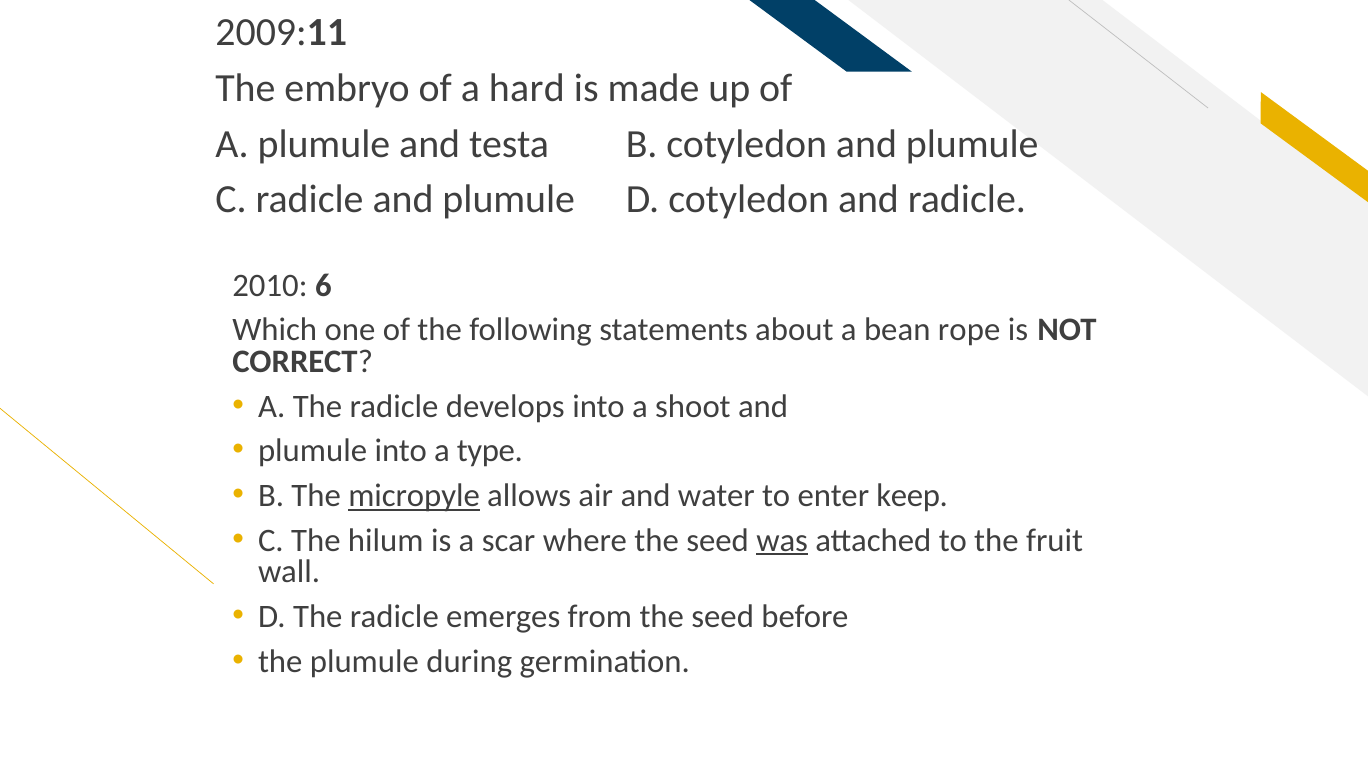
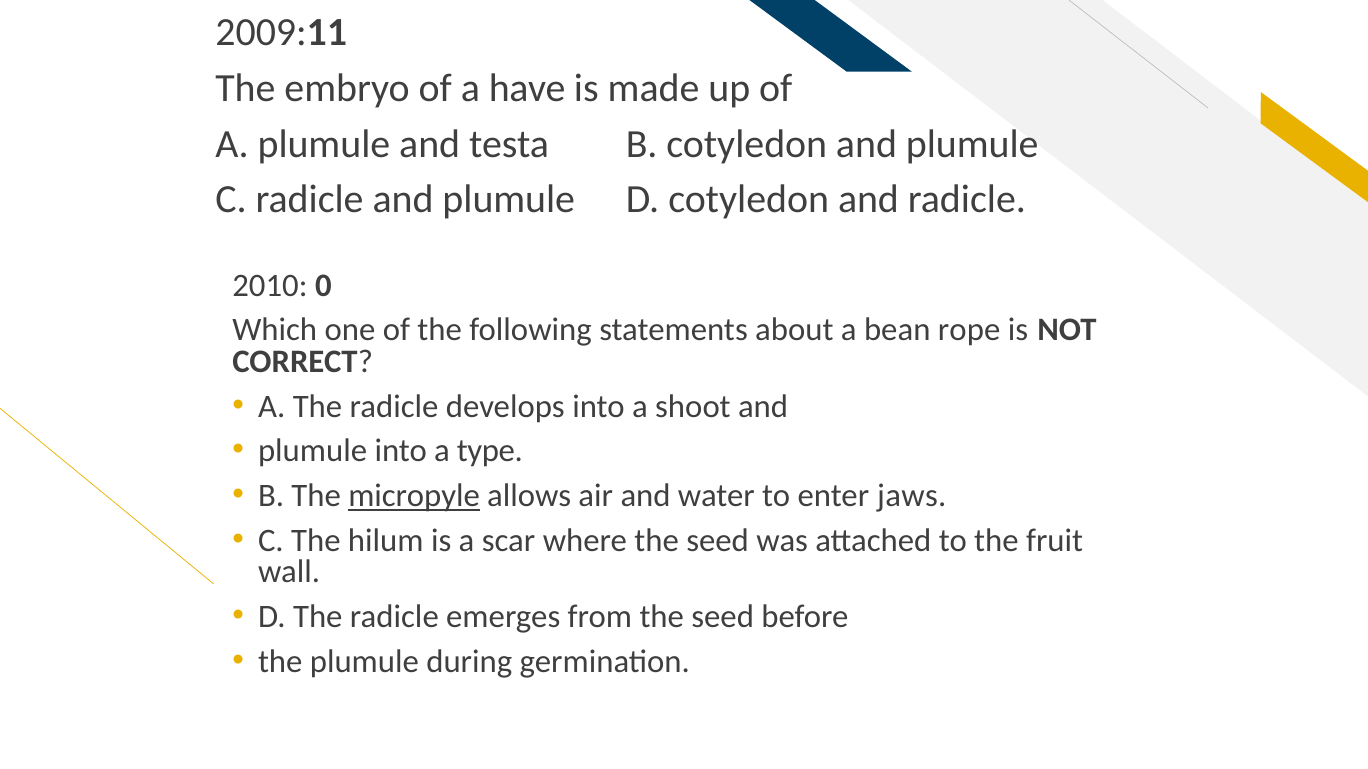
hard: hard -> have (527, 88)
6: 6 -> 0 (323, 286)
keep: keep -> jaws (912, 496)
was underline: present -> none (782, 541)
